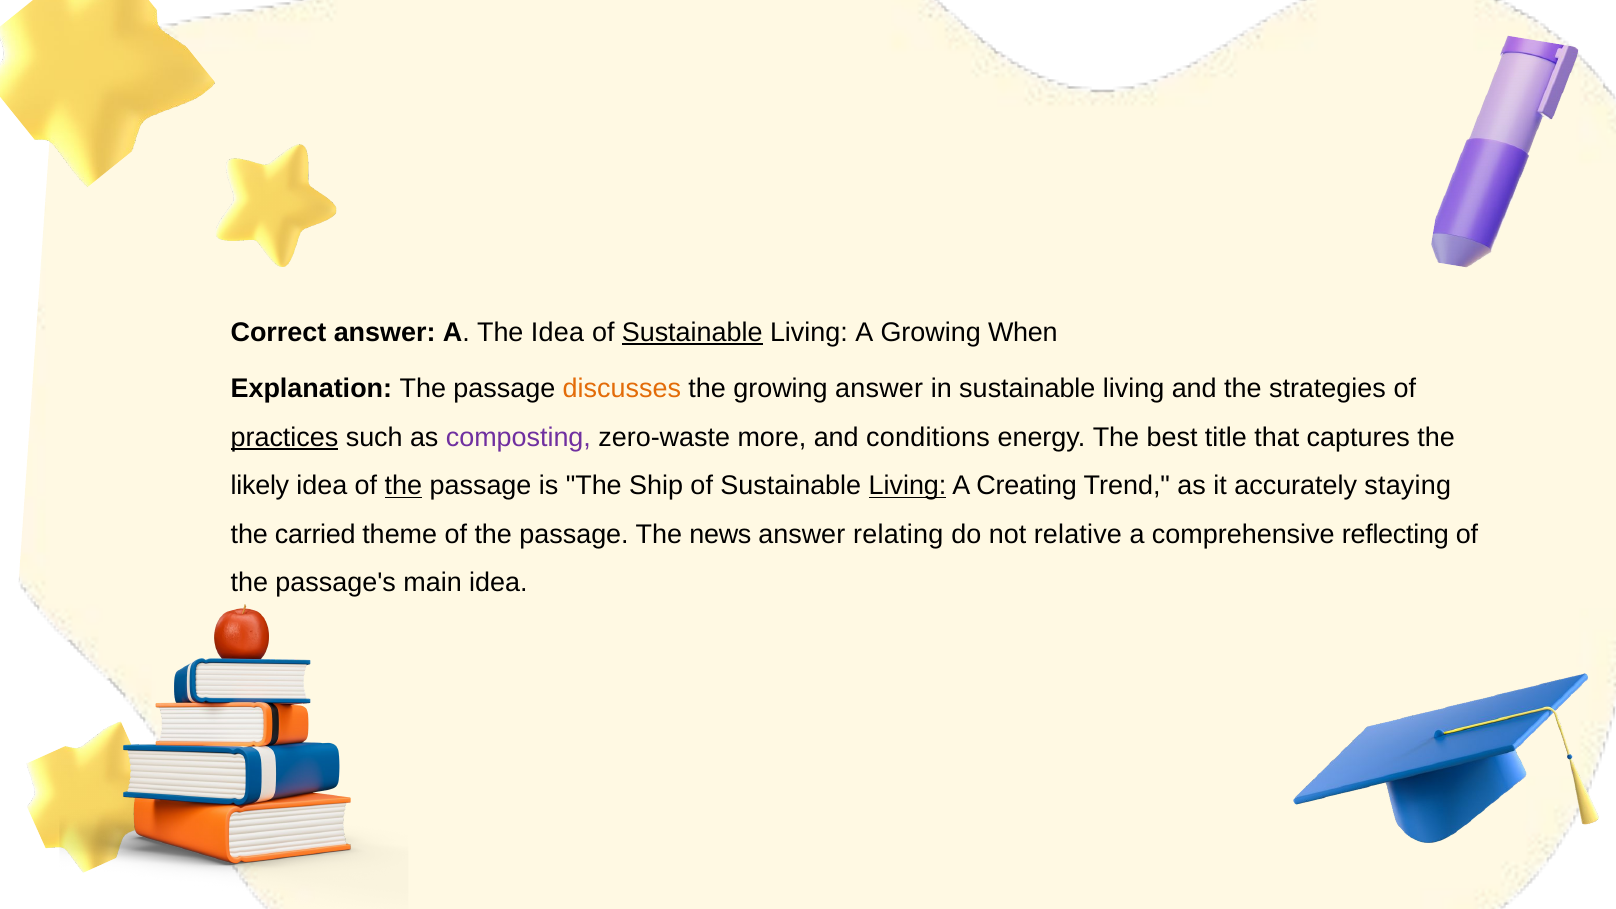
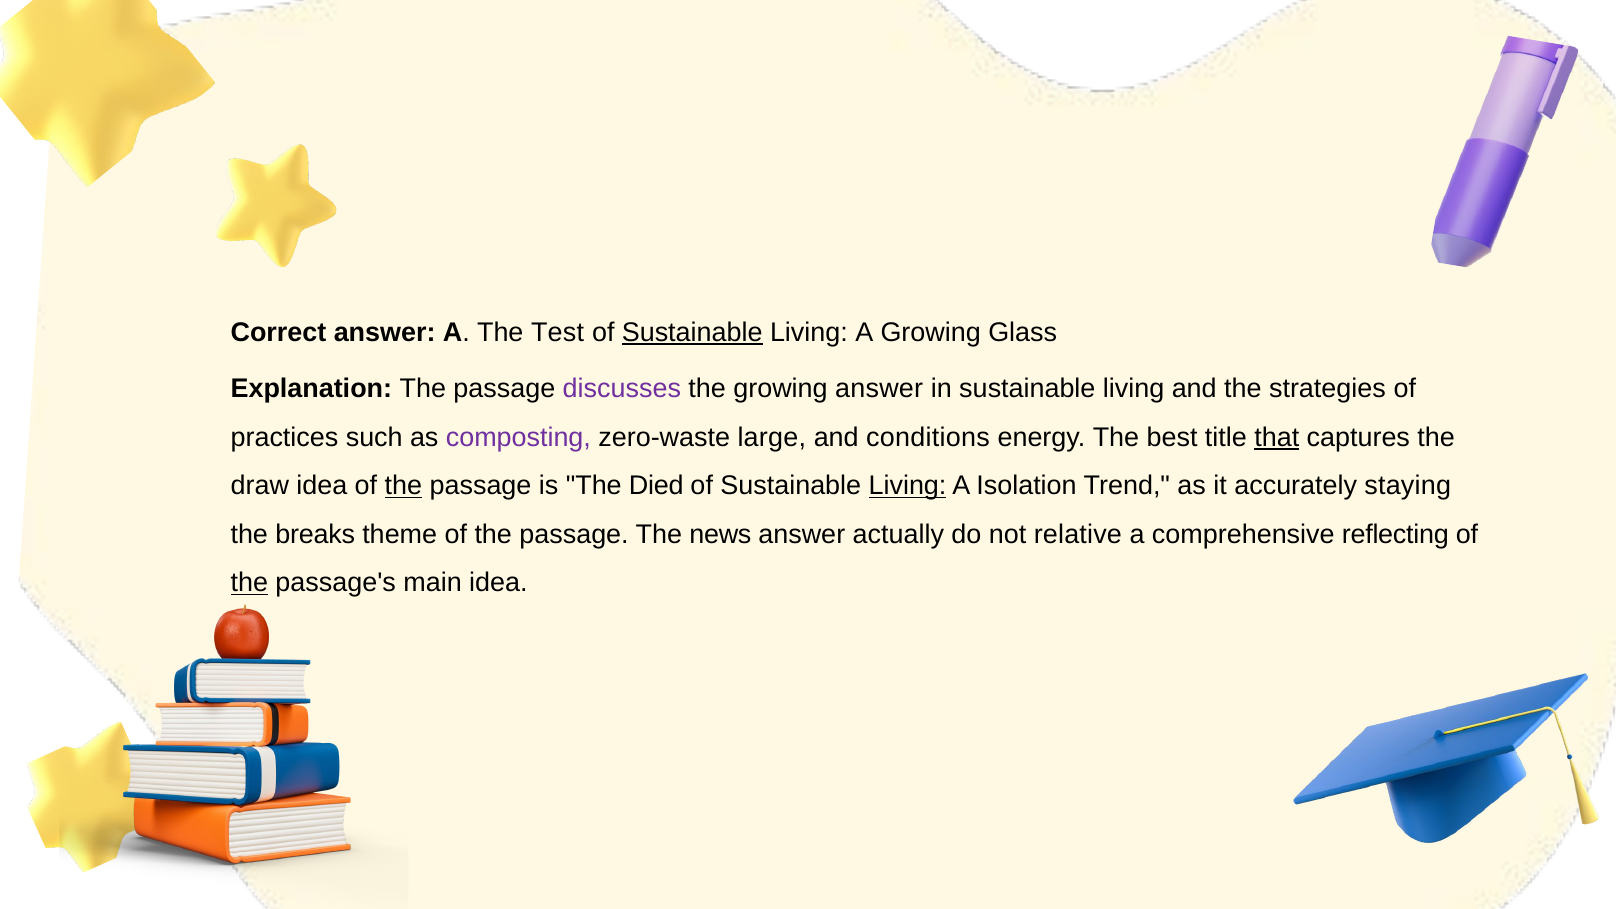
The Idea: Idea -> Test (558, 333)
When: When -> Glass (1023, 333)
discusses colour: orange -> purple (622, 389)
practices underline: present -> none (284, 437)
more: more -> large (772, 437)
that underline: none -> present (1277, 437)
likely: likely -> draw (260, 486)
Ship: Ship -> Died (656, 486)
Creating: Creating -> Isolation (1027, 486)
carried: carried -> breaks (315, 534)
relating: relating -> actually (898, 534)
the underline: none -> present (249, 583)
